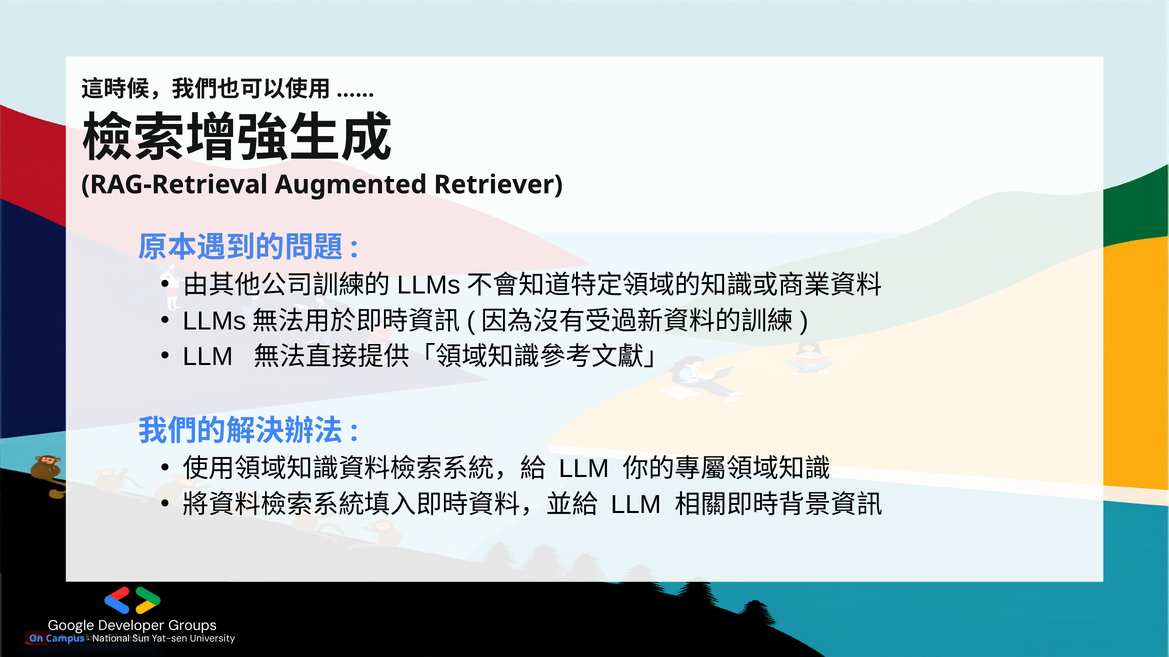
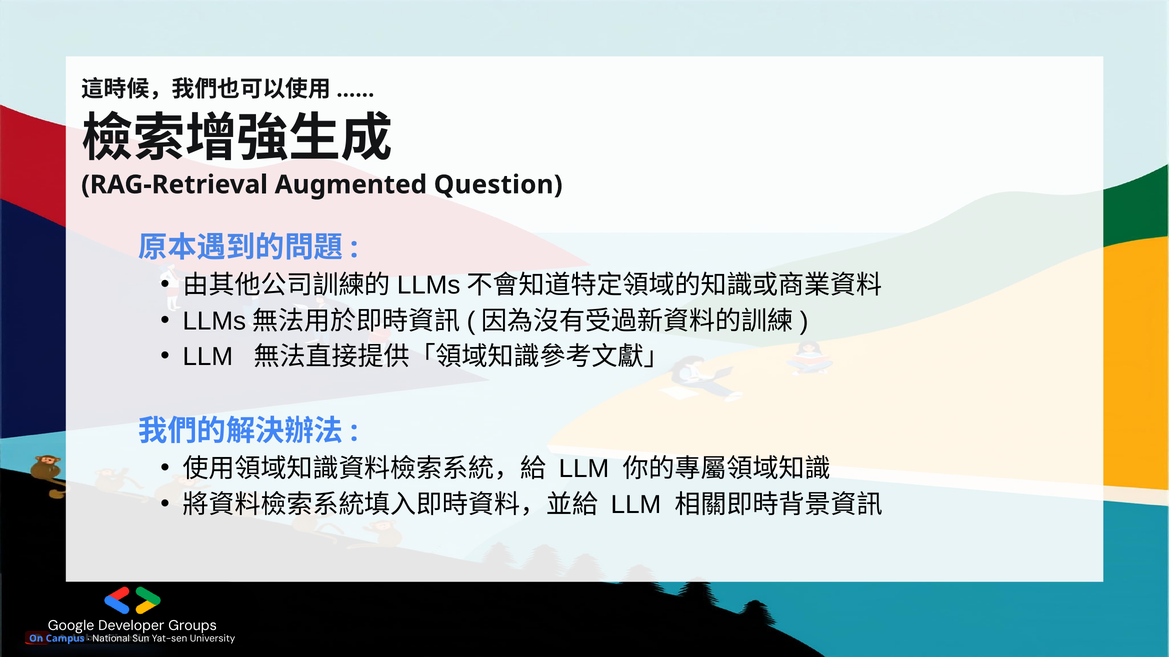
Retriever: Retriever -> Question (498, 185)
